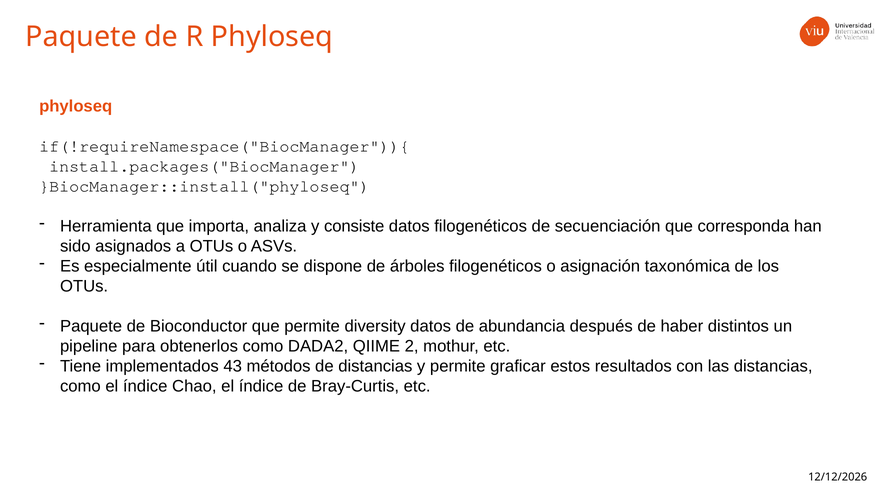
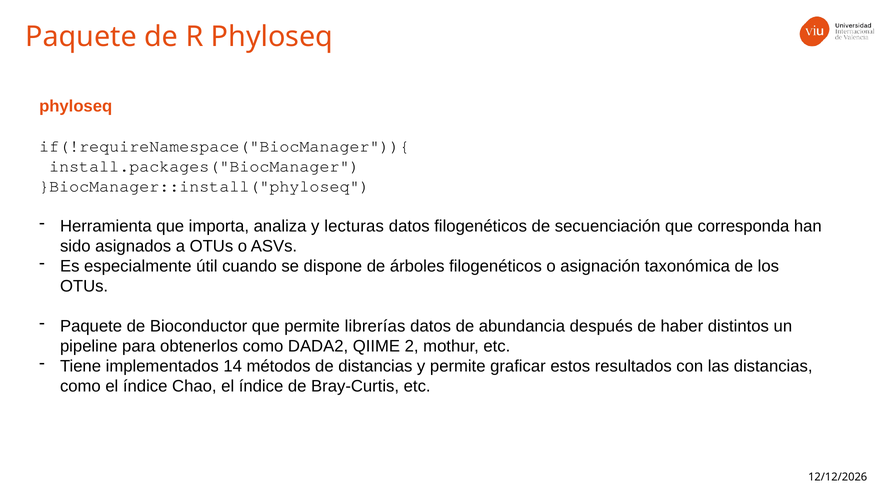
consiste: consiste -> lecturas (354, 226)
diversity: diversity -> librerías (375, 327)
43: 43 -> 14 (233, 367)
